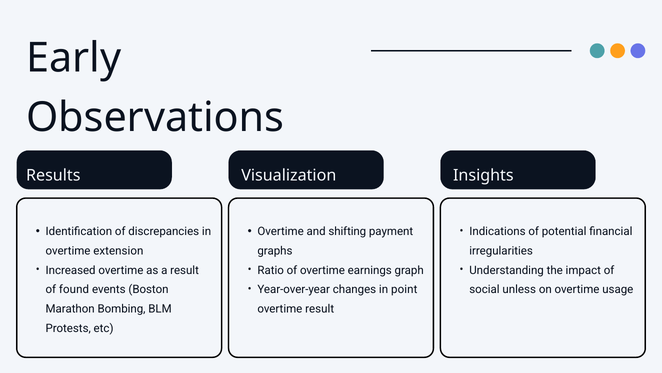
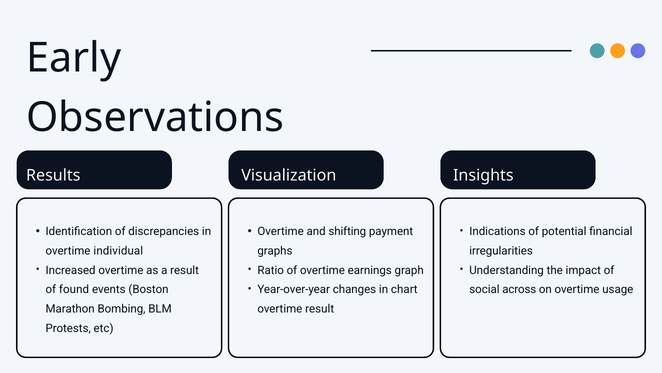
extension: extension -> individual (118, 250)
point: point -> chart (404, 289)
unless: unless -> across (519, 289)
